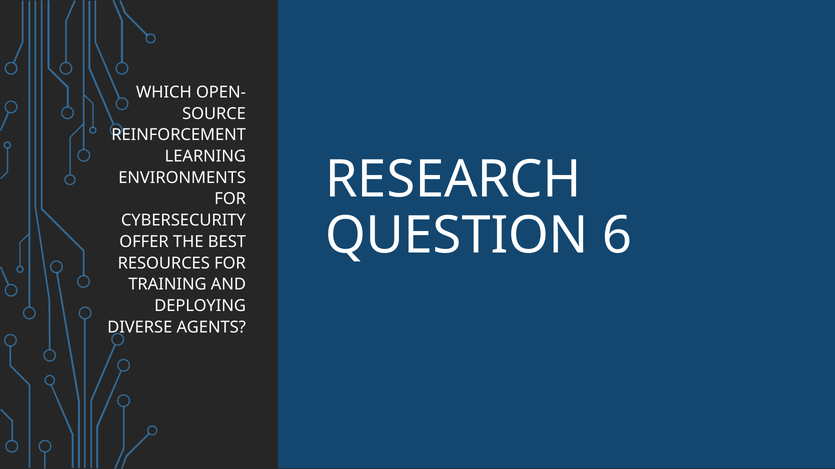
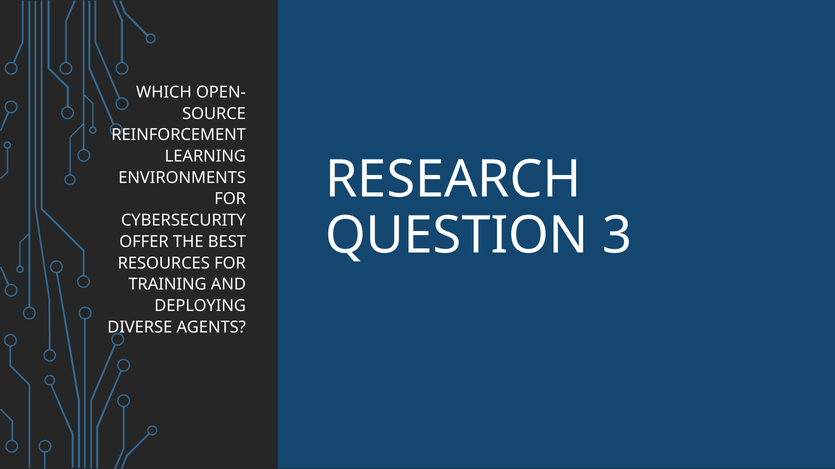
6: 6 -> 3 (617, 236)
